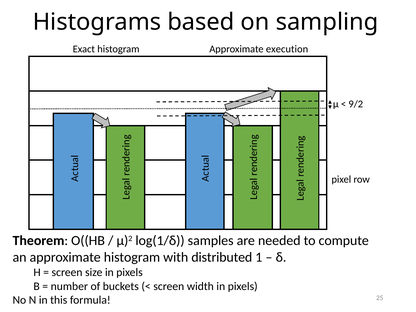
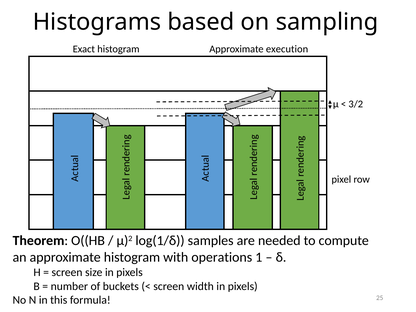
9/2: 9/2 -> 3/2 (356, 104)
distributed: distributed -> operations (222, 257)
